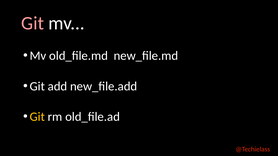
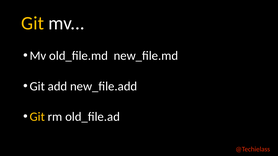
Git colour: pink -> yellow (33, 23)
